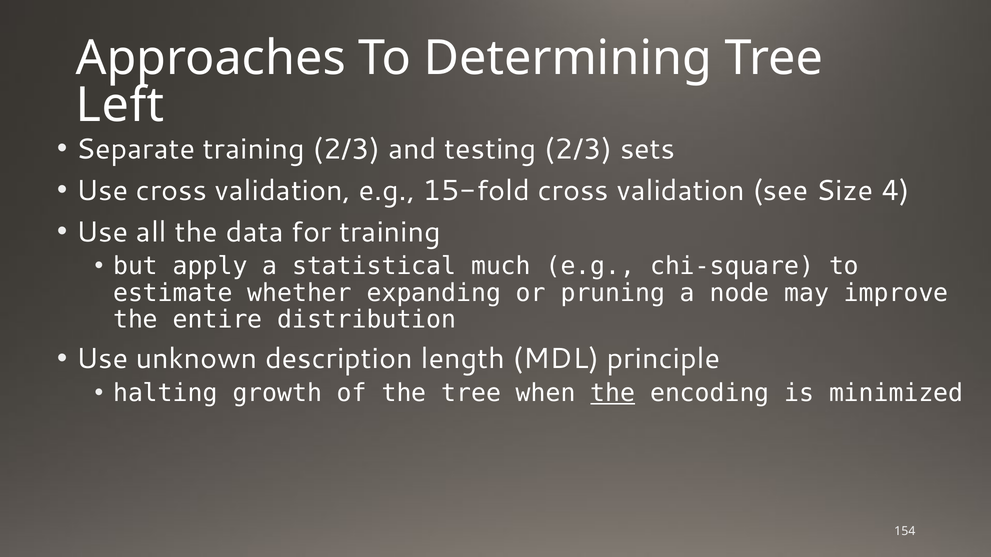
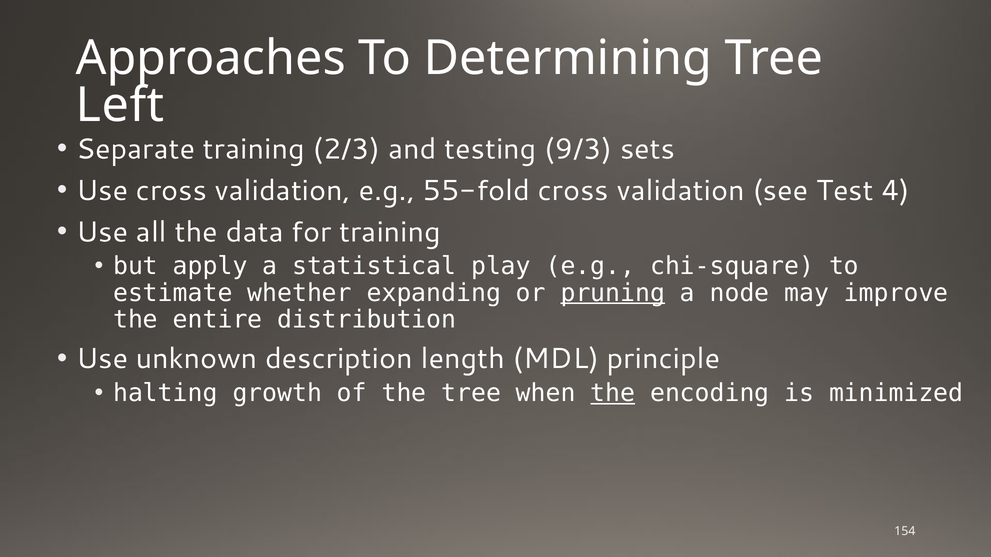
testing 2/3: 2/3 -> 9/3 (578, 149)
15-fold: 15-fold -> 55-fold (476, 191)
Size: Size -> Test (845, 191)
much: much -> play (501, 266)
pruning underline: none -> present (613, 293)
